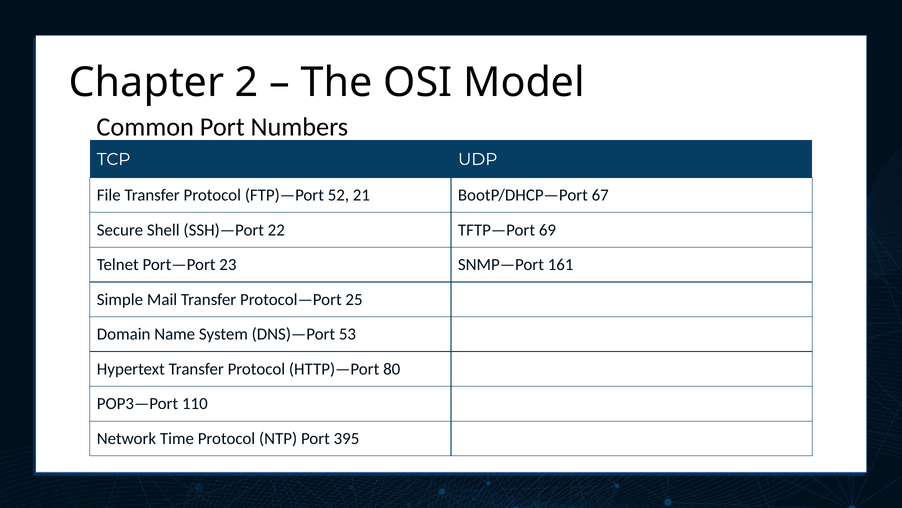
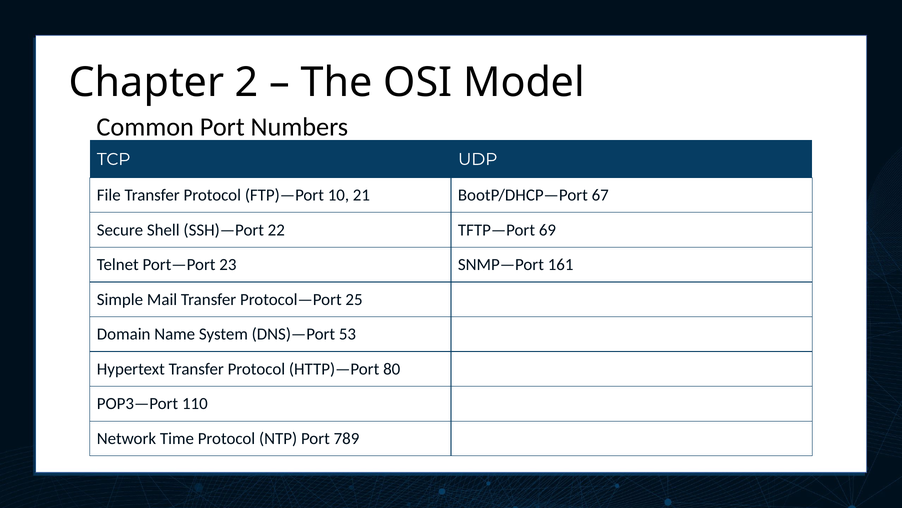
52: 52 -> 10 (338, 195)
395: 395 -> 789 (347, 438)
